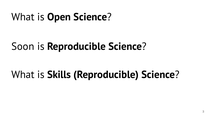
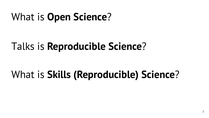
Soon: Soon -> Talks (23, 46)
